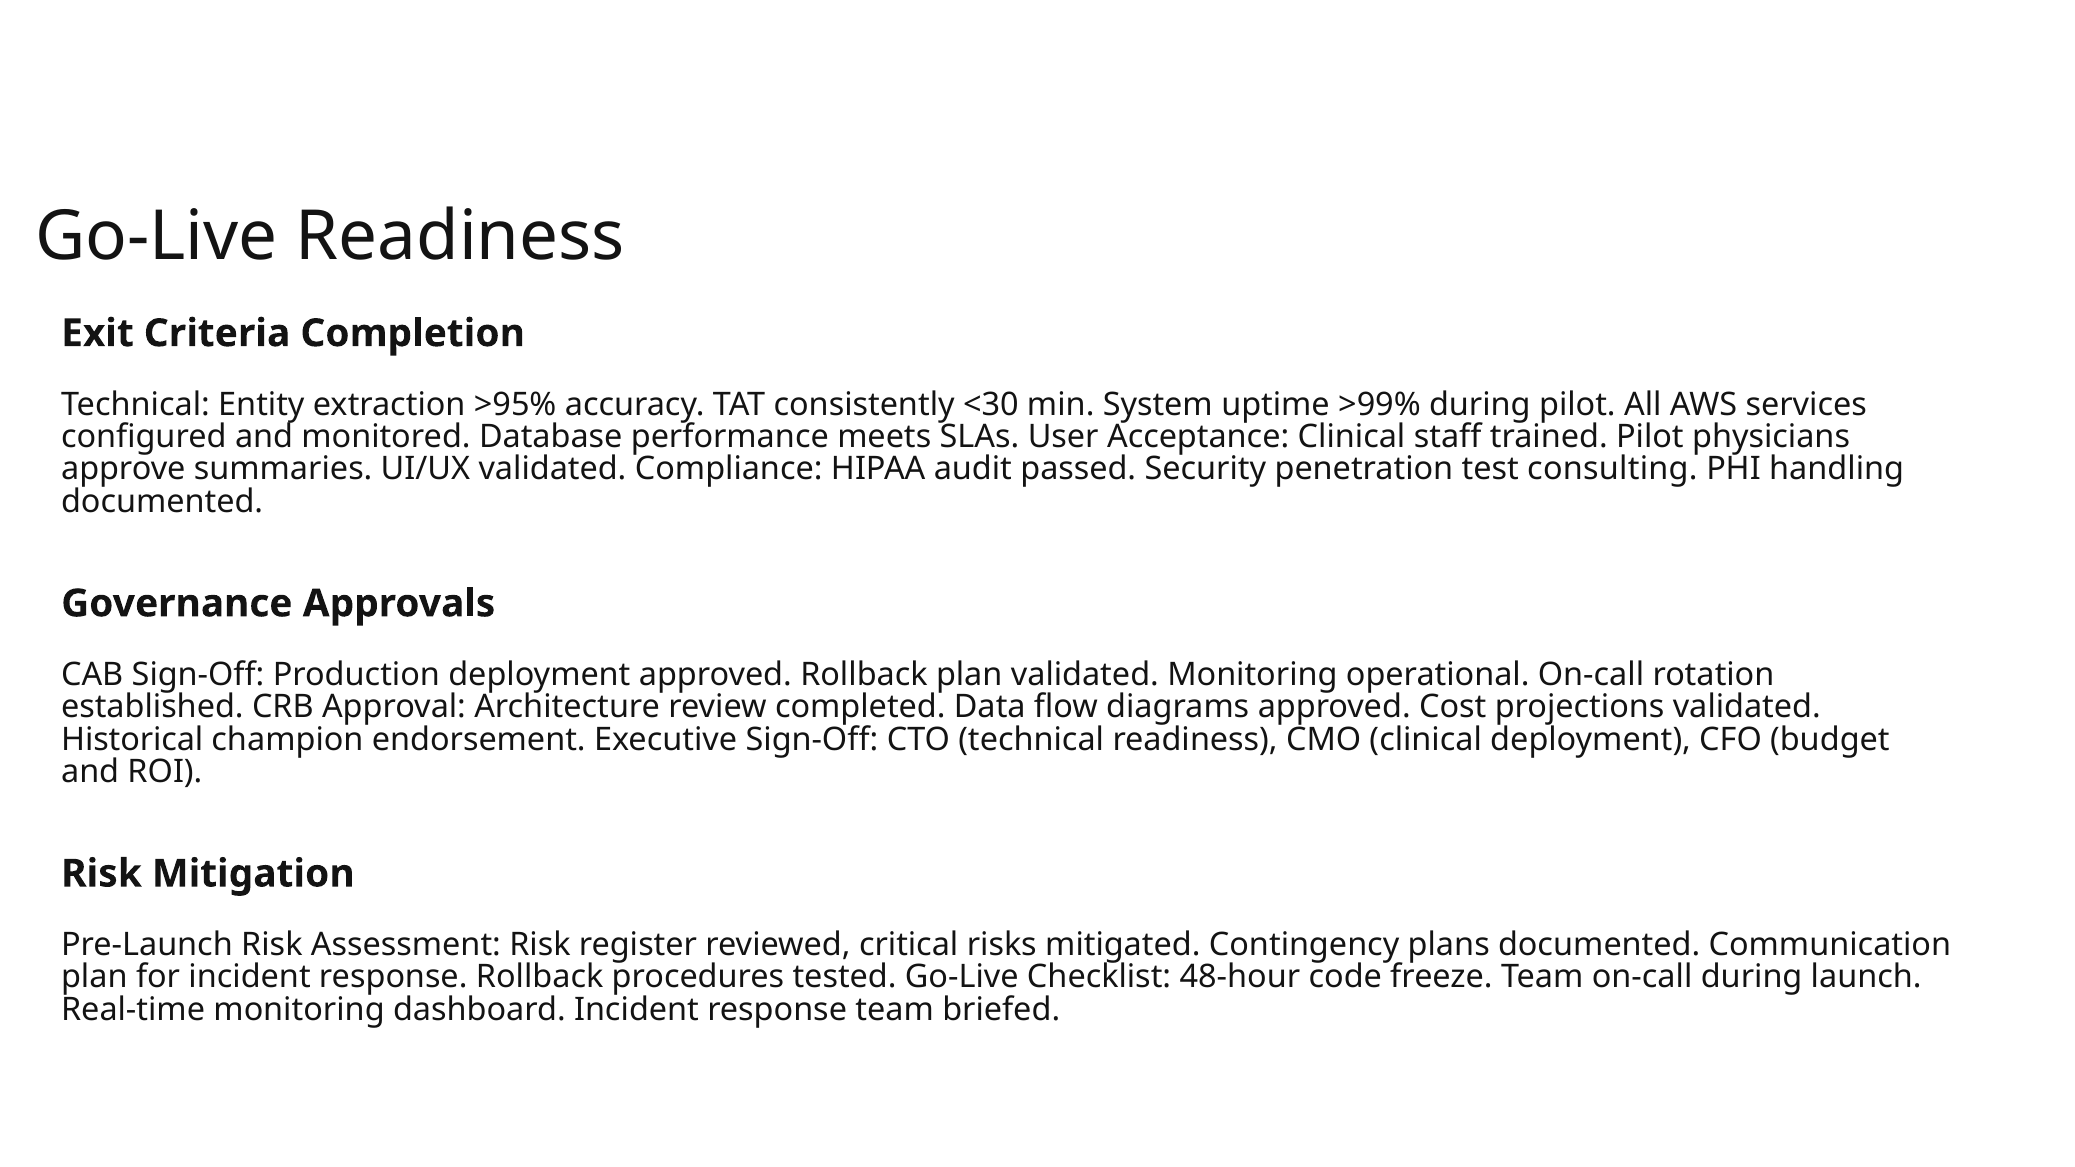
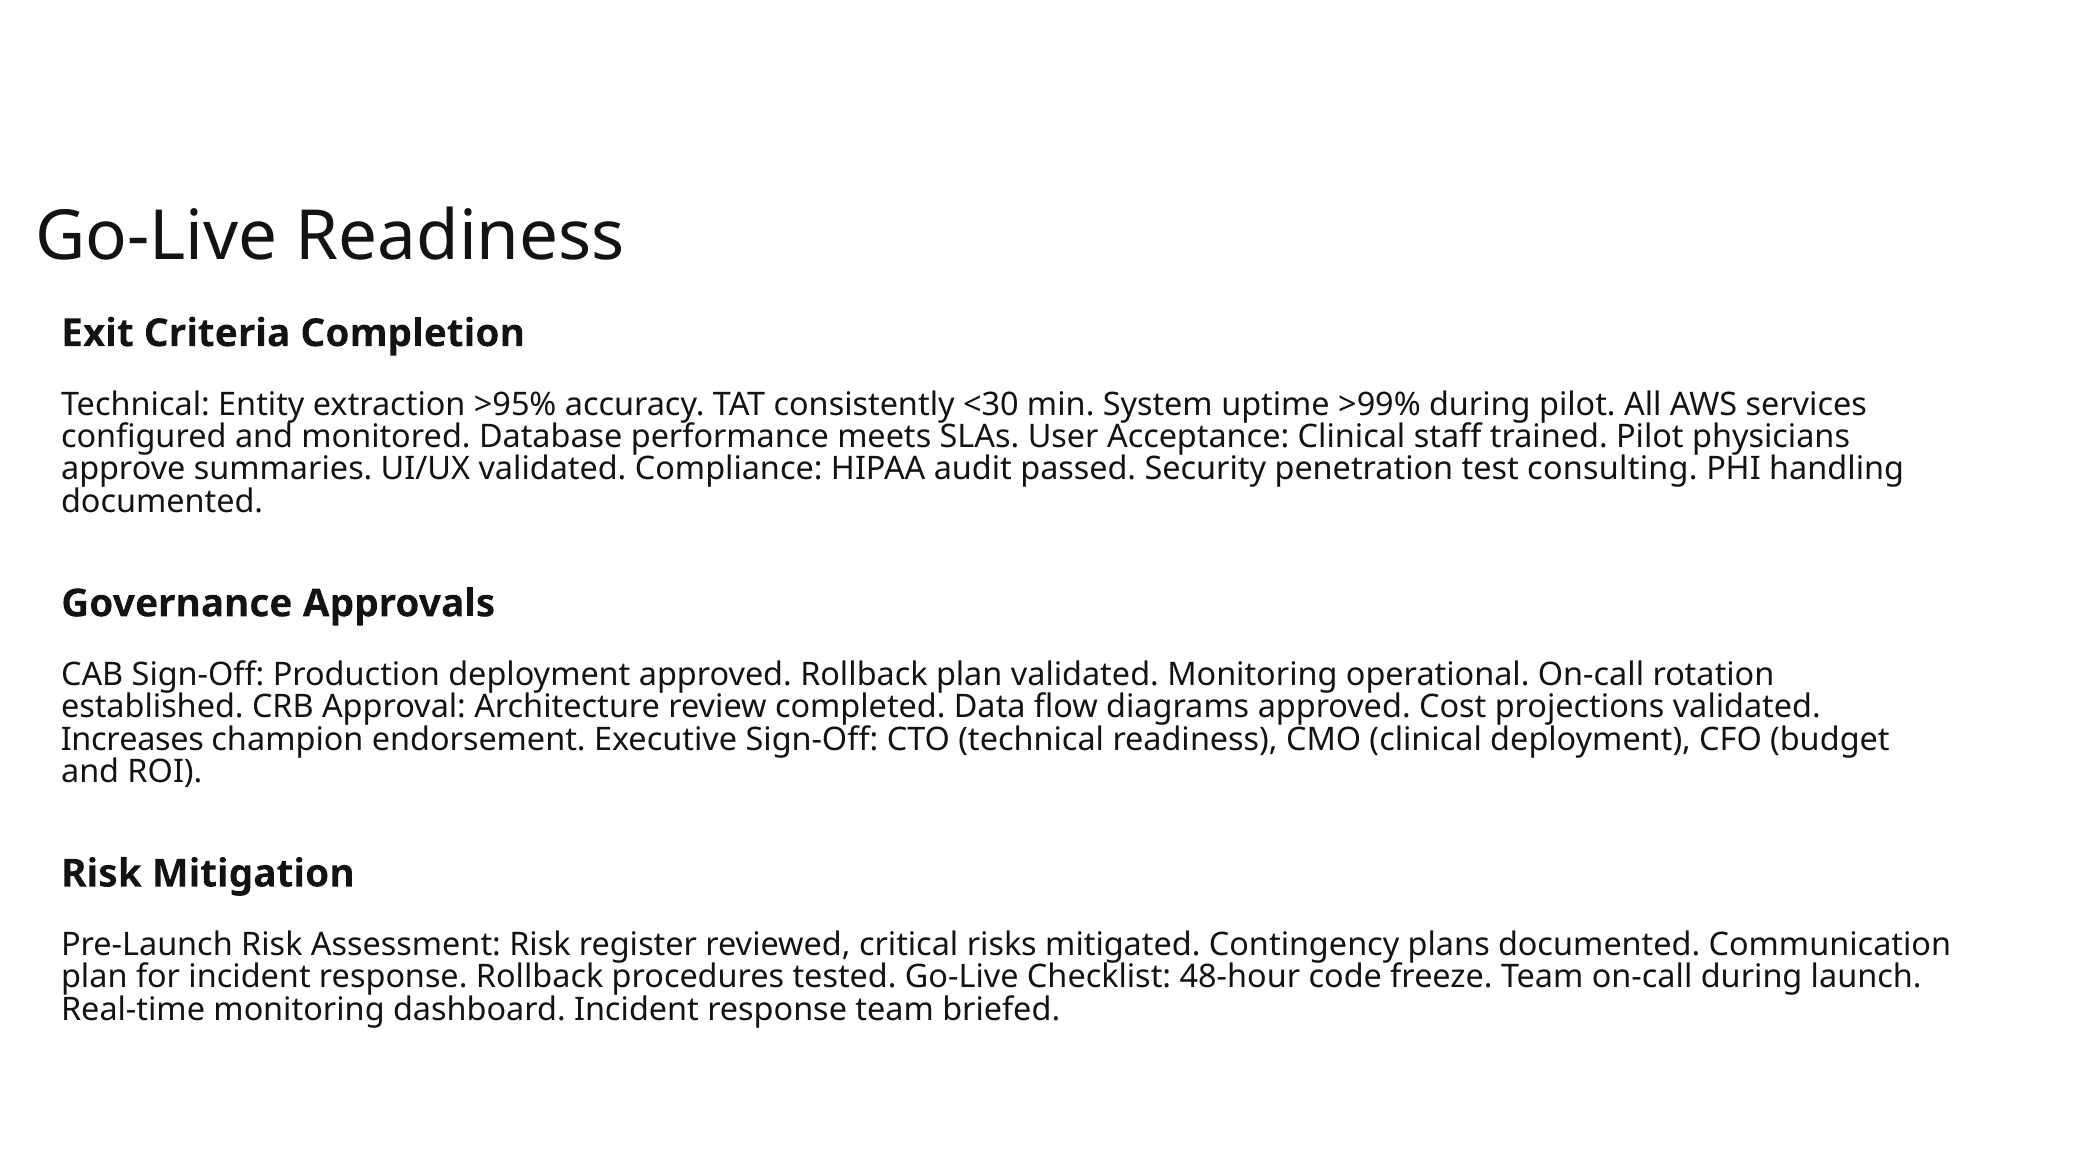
Historical: Historical -> Increases (132, 739)
